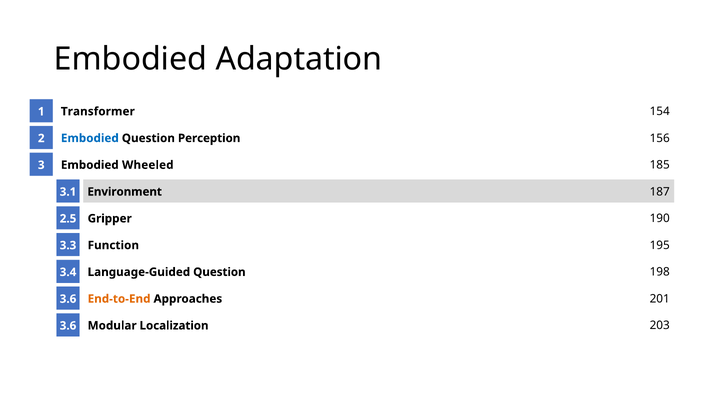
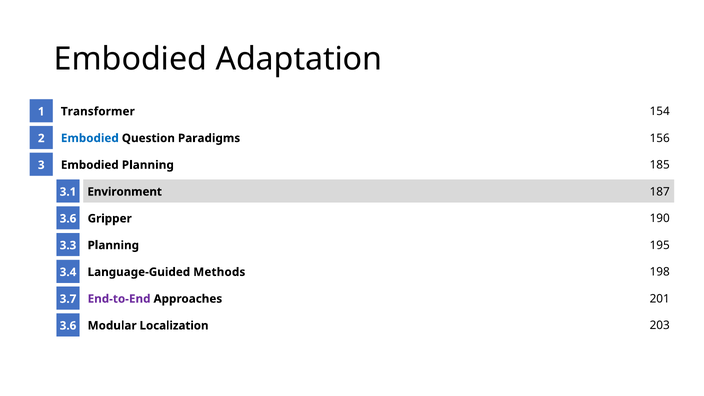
Perception: Perception -> Paradigms (209, 138)
Embodied Wheeled: Wheeled -> Planning (148, 165)
2.5: 2.5 -> 3.6 (68, 219)
Function: Function -> Planning (113, 245)
Language-Guided Question: Question -> Methods (219, 272)
End-to-End colour: orange -> purple (119, 299)
3.6: 3.6 -> 3.7 (68, 299)
